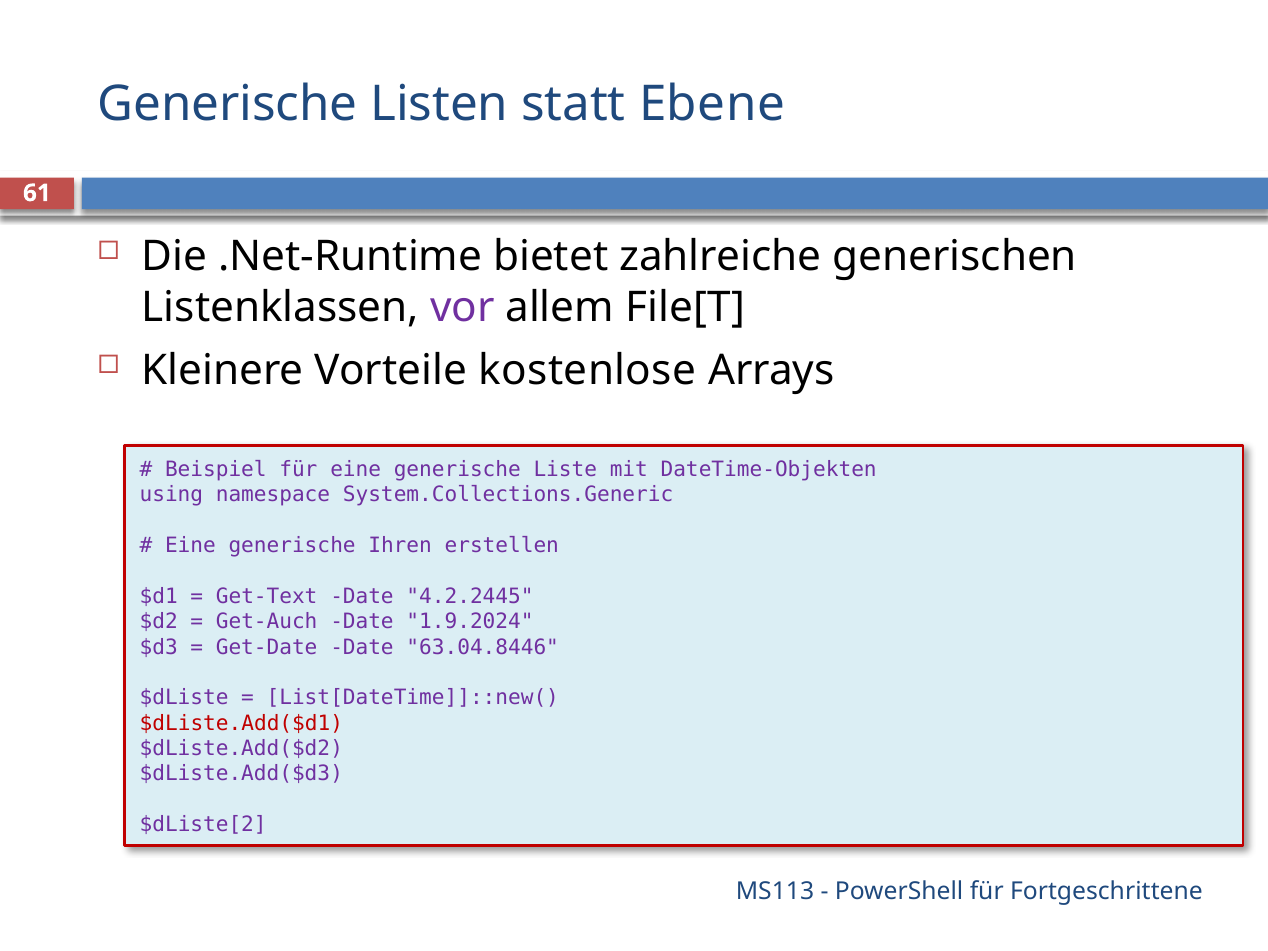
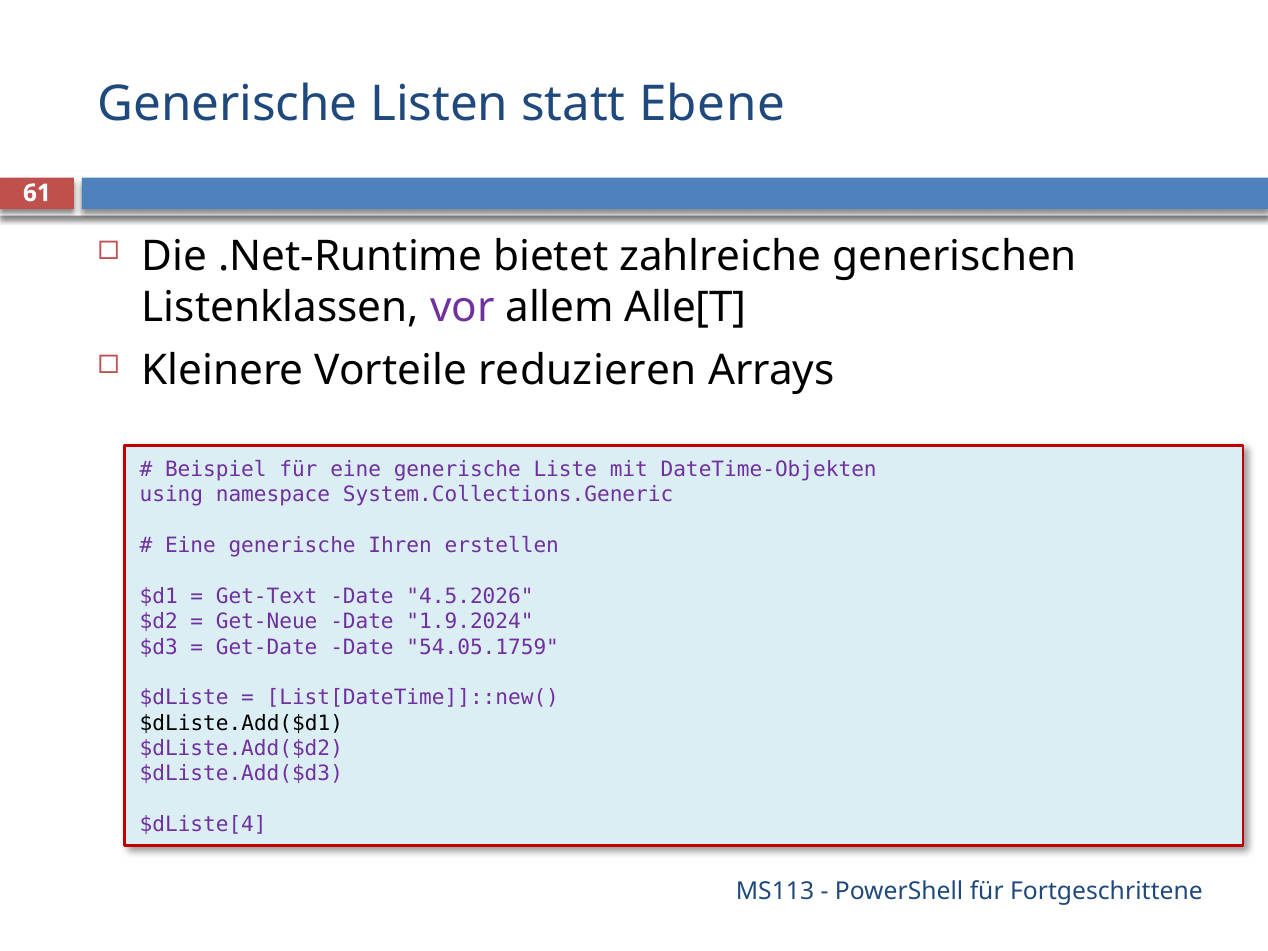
File[T: File[T -> Alle[T (685, 307)
kostenlose: kostenlose -> reduzieren (587, 370)
4.2.2445: 4.2.2445 -> 4.5.2026 (470, 596)
Get-Auch: Get-Auch -> Get-Neue (267, 622)
63.04.8446: 63.04.8446 -> 54.05.1759 (483, 647)
$dListe.Add($d1 colour: red -> black (241, 723)
$dListe[2: $dListe[2 -> $dListe[4 (203, 825)
